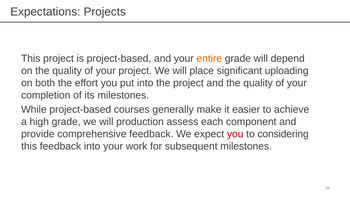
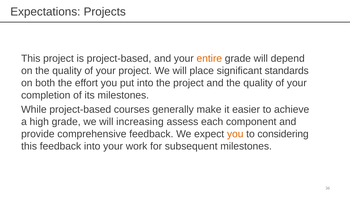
uploading: uploading -> standards (287, 71)
production: production -> increasing (140, 122)
you colour: red -> orange (235, 134)
